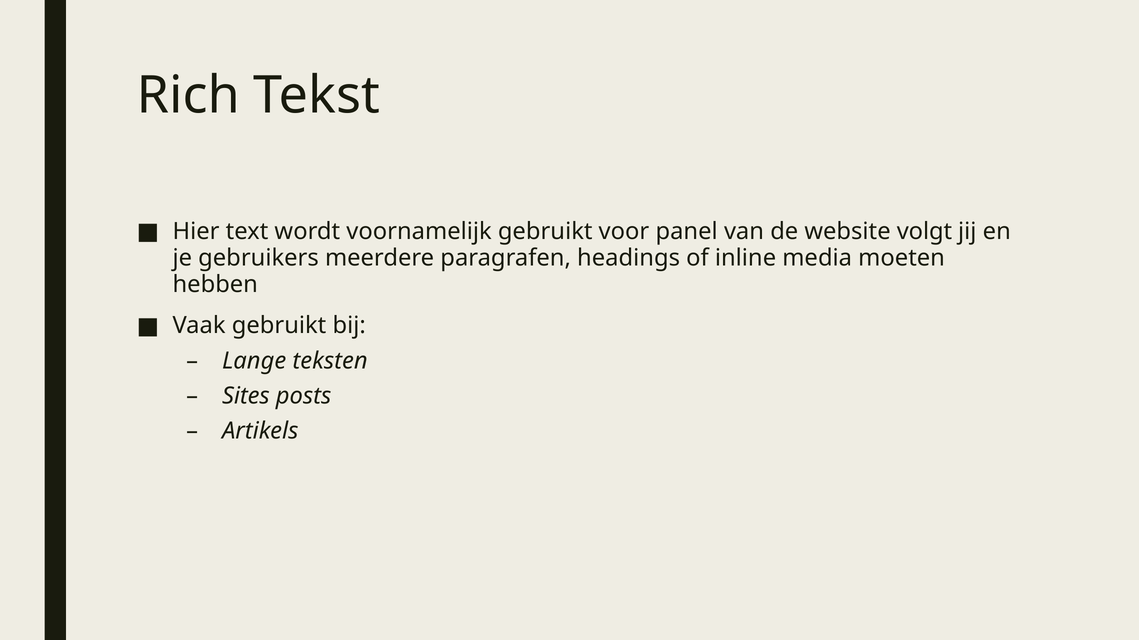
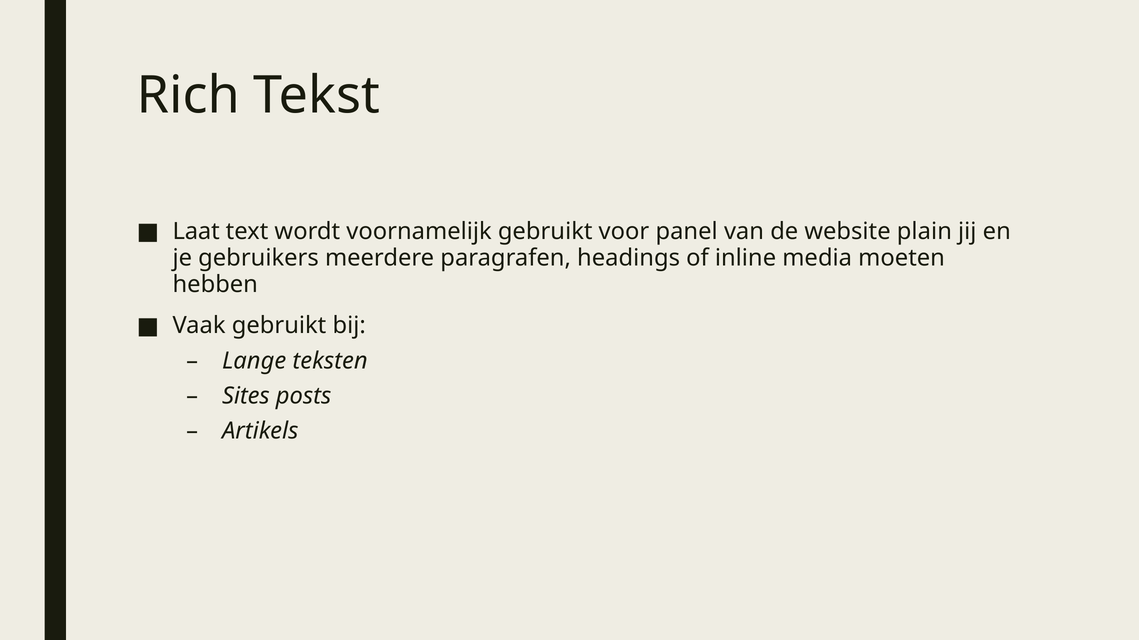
Hier: Hier -> Laat (196, 231)
volgt: volgt -> plain (924, 231)
